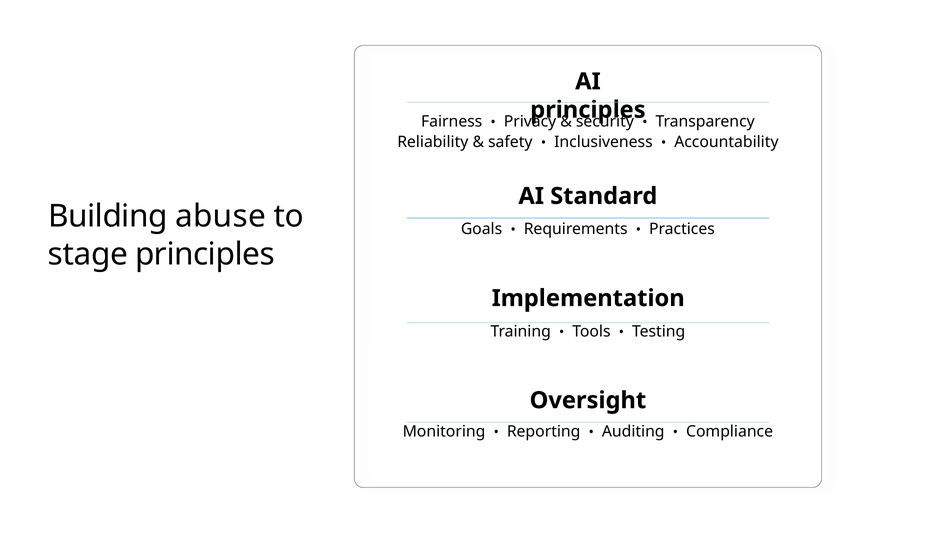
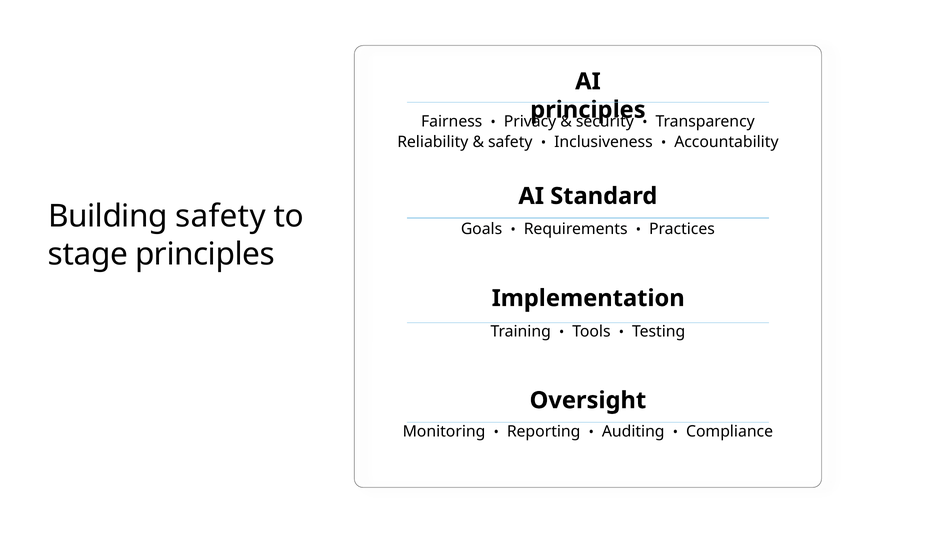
Building abuse: abuse -> safety (220, 217)
